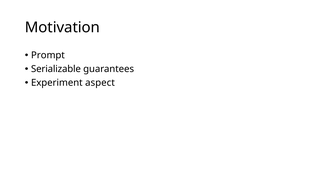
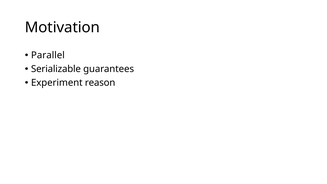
Prompt: Prompt -> Parallel (48, 55)
aspect: aspect -> reason (100, 83)
